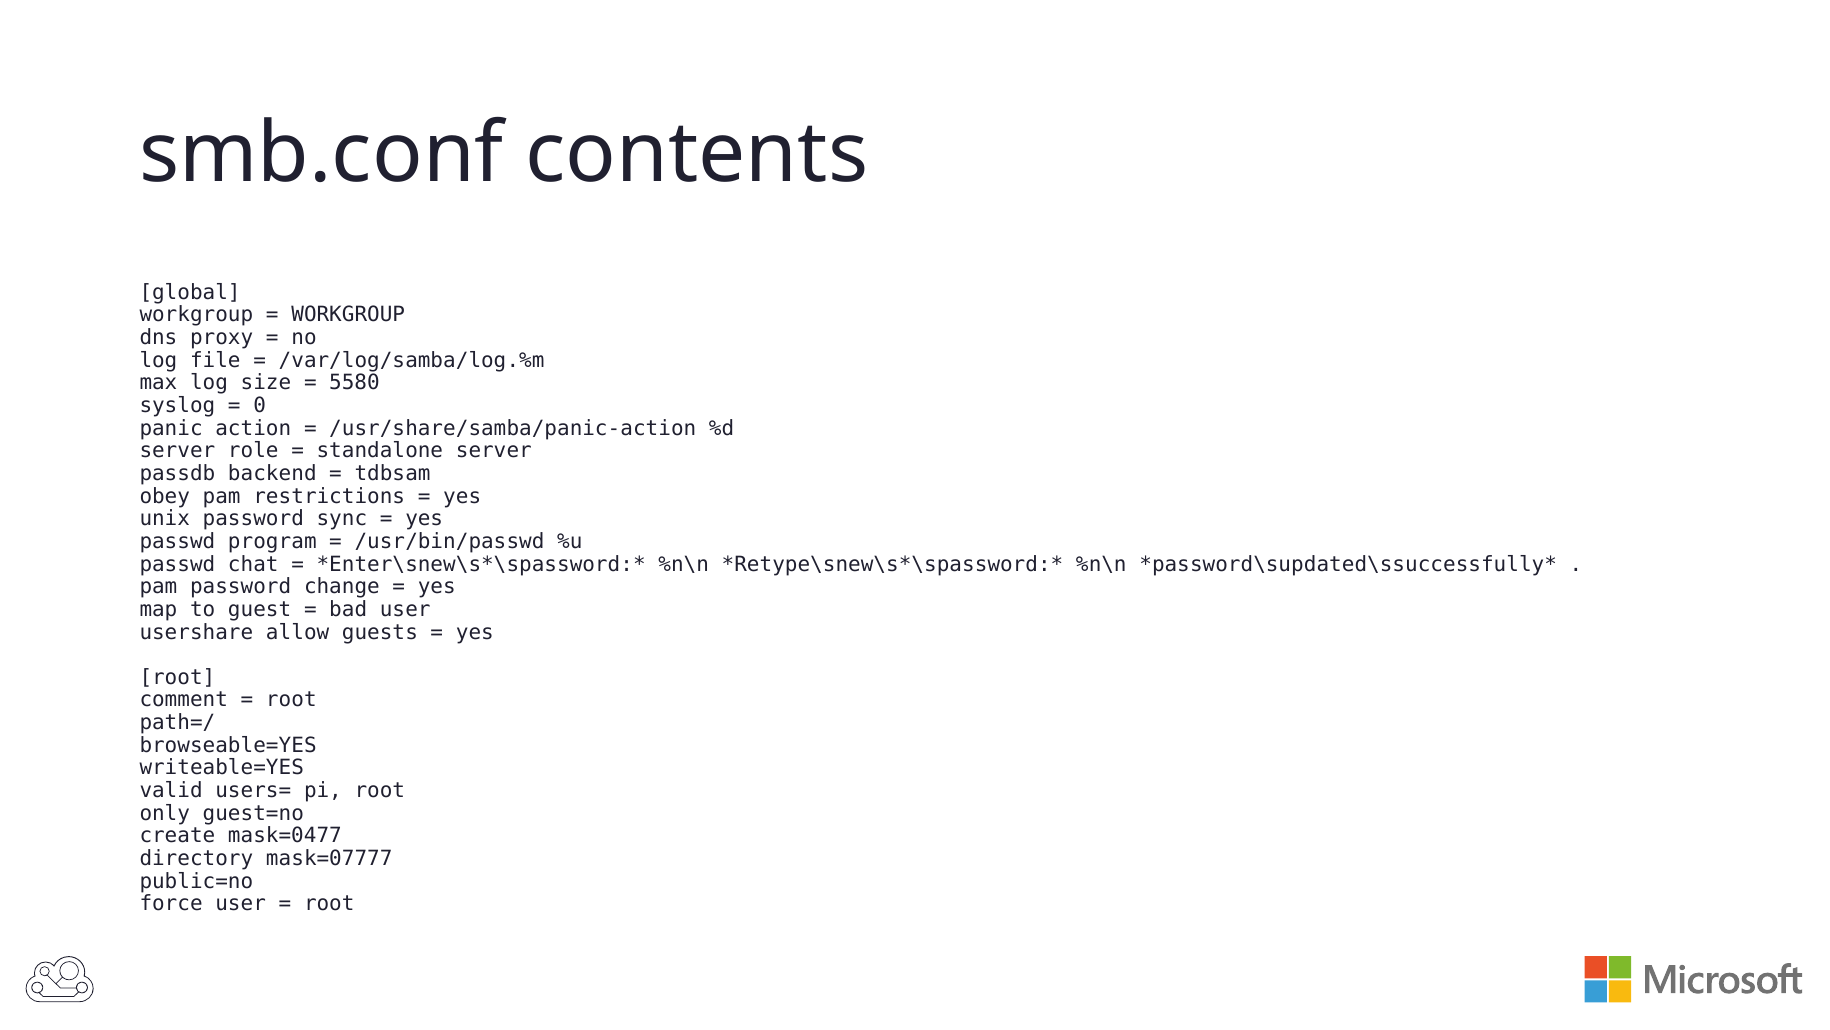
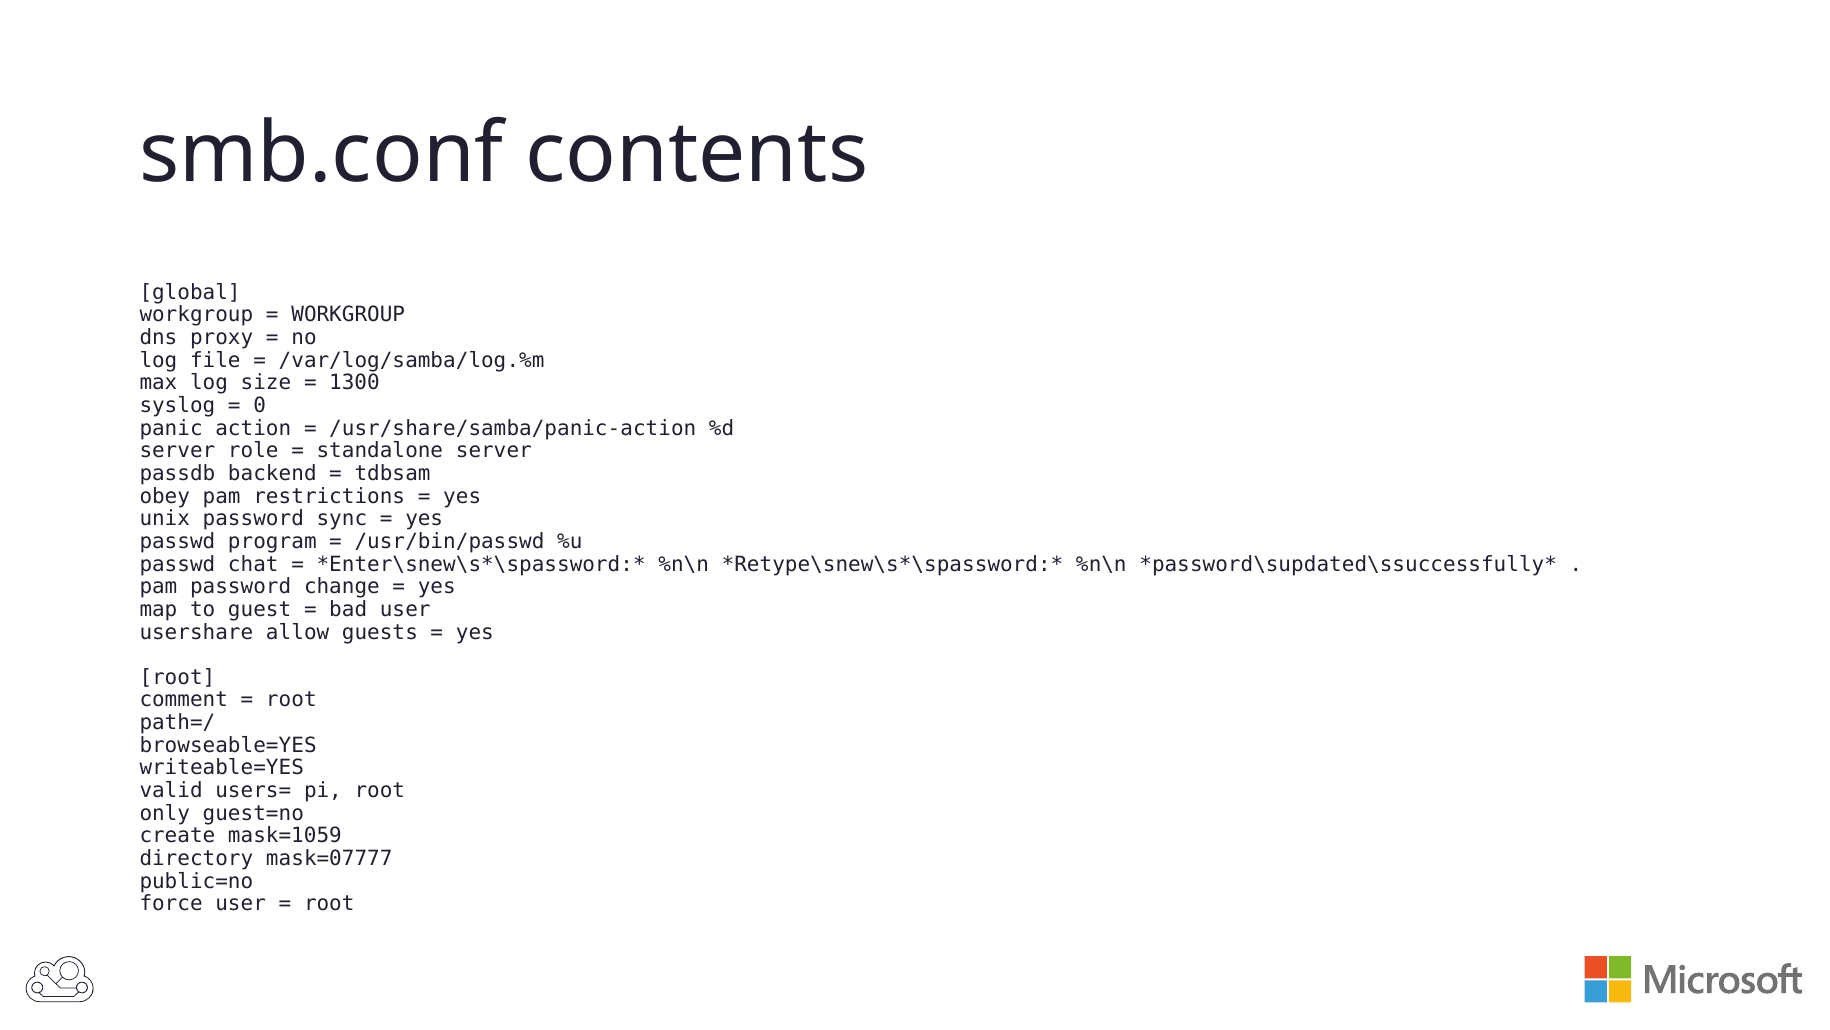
5580: 5580 -> 1300 (354, 383)
mask=0477: mask=0477 -> mask=1059 (285, 835)
